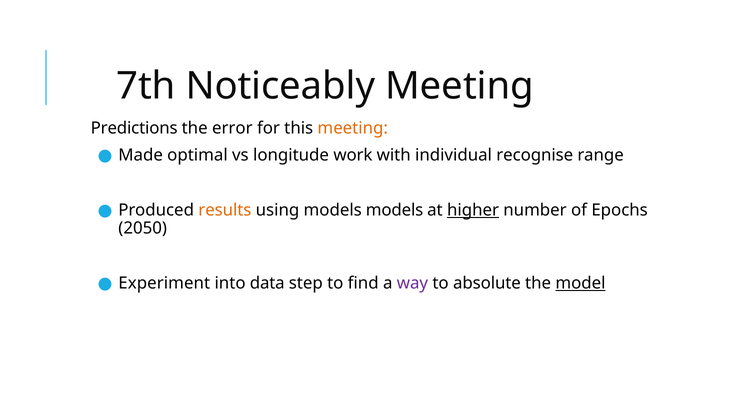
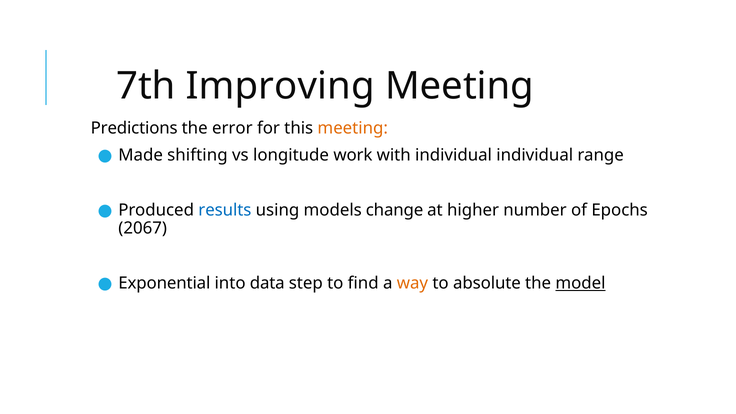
Noticeably: Noticeably -> Improving (280, 86)
optimal: optimal -> shifting (197, 155)
individual recognise: recognise -> individual (535, 155)
results colour: orange -> blue (225, 210)
models models: models -> change (395, 210)
higher underline: present -> none (473, 210)
2050: 2050 -> 2067 (143, 228)
Experiment: Experiment -> Exponential (164, 283)
way colour: purple -> orange (412, 283)
